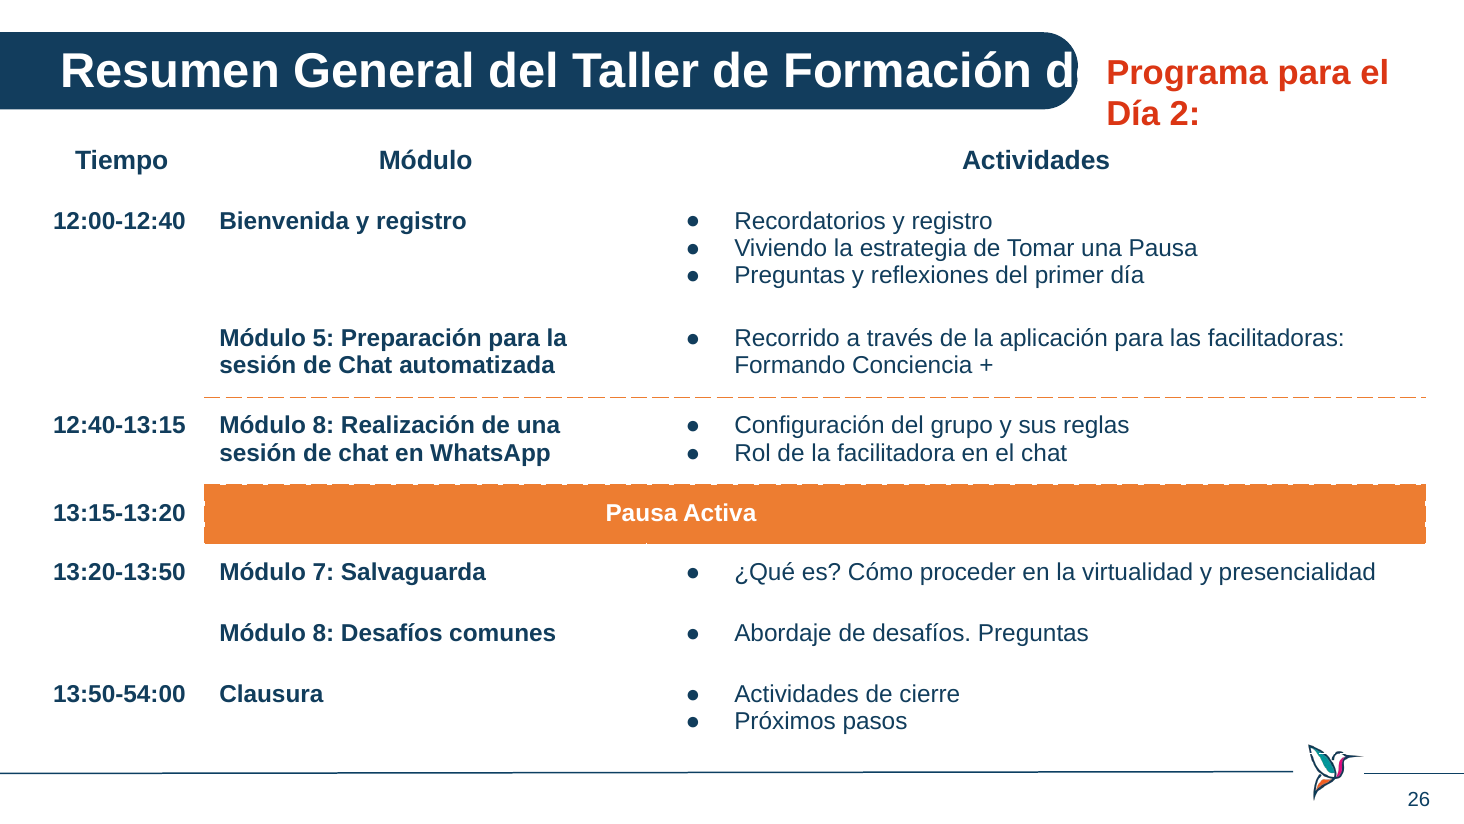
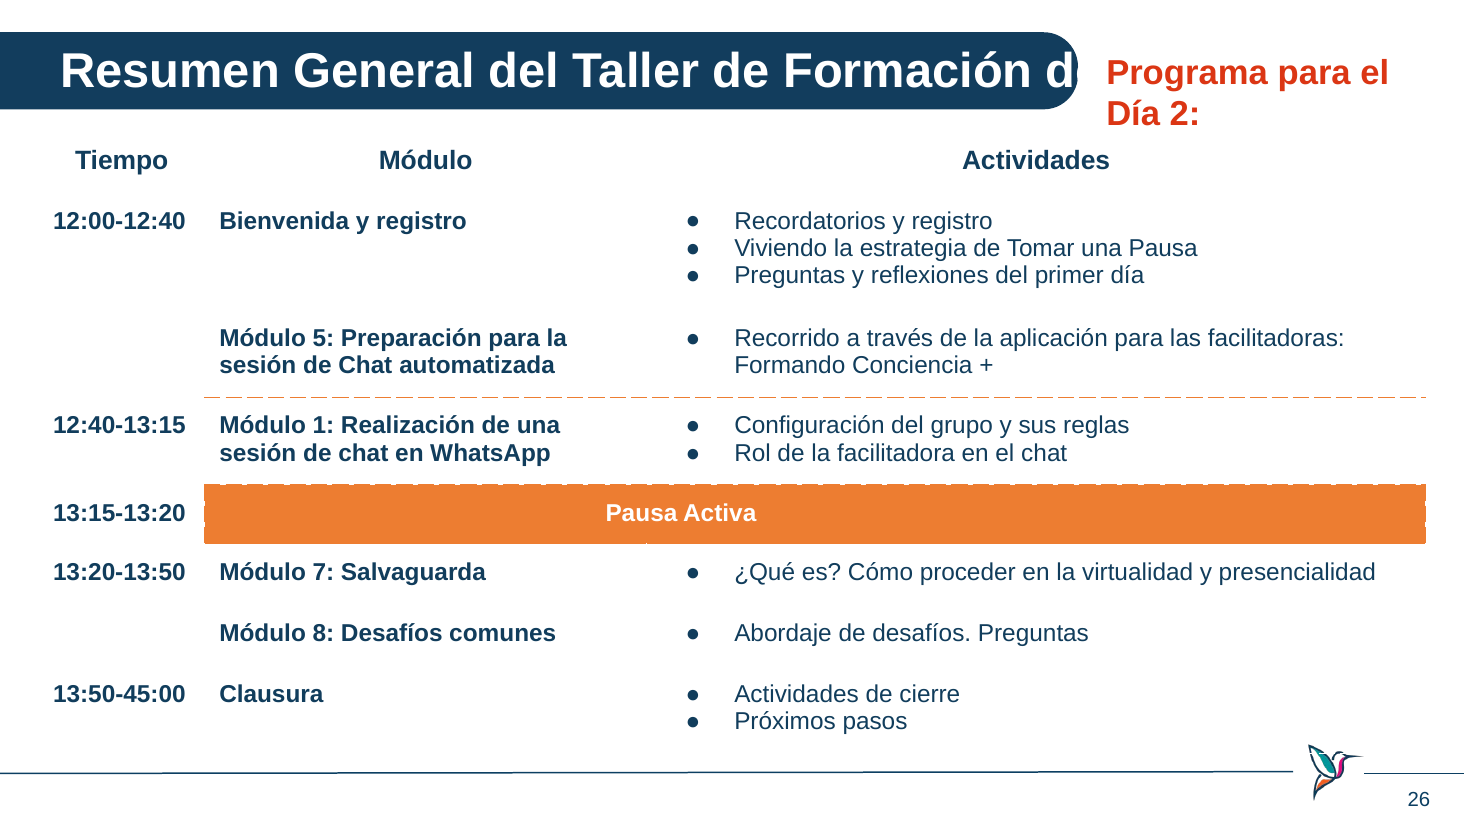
12:40-13:15 Módulo 8: 8 -> 1 (323, 426)
13:50-54:00: 13:50-54:00 -> 13:50-45:00 (119, 694)
